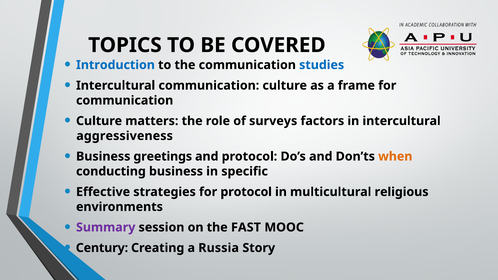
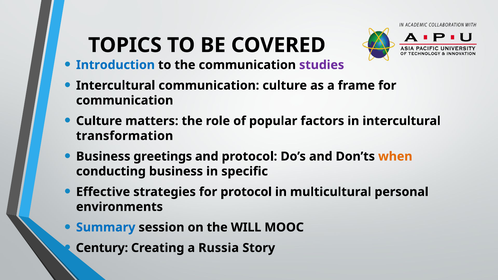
studies colour: blue -> purple (322, 65)
surveys: surveys -> popular (273, 121)
aggressiveness: aggressiveness -> transformation (125, 136)
religious: religious -> personal (402, 192)
Summary colour: purple -> blue (106, 227)
FAST: FAST -> WILL (246, 227)
